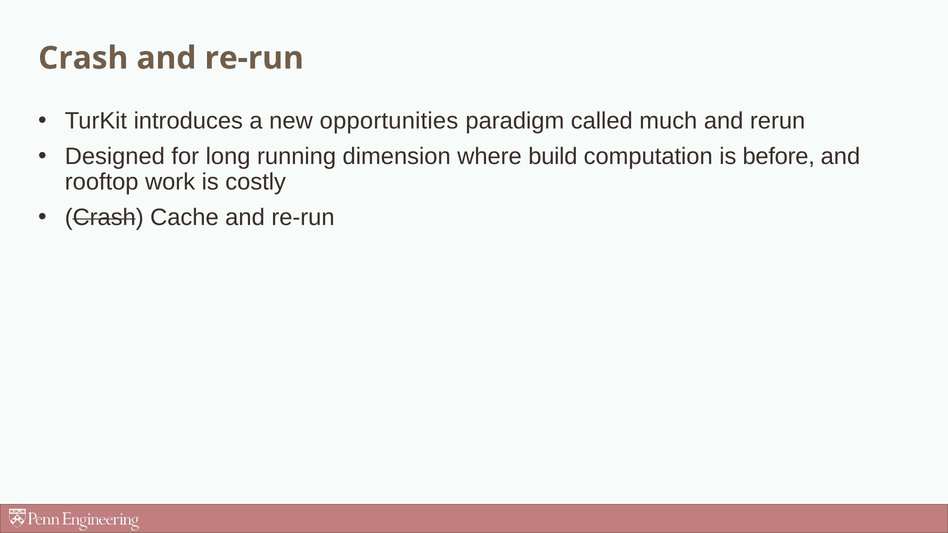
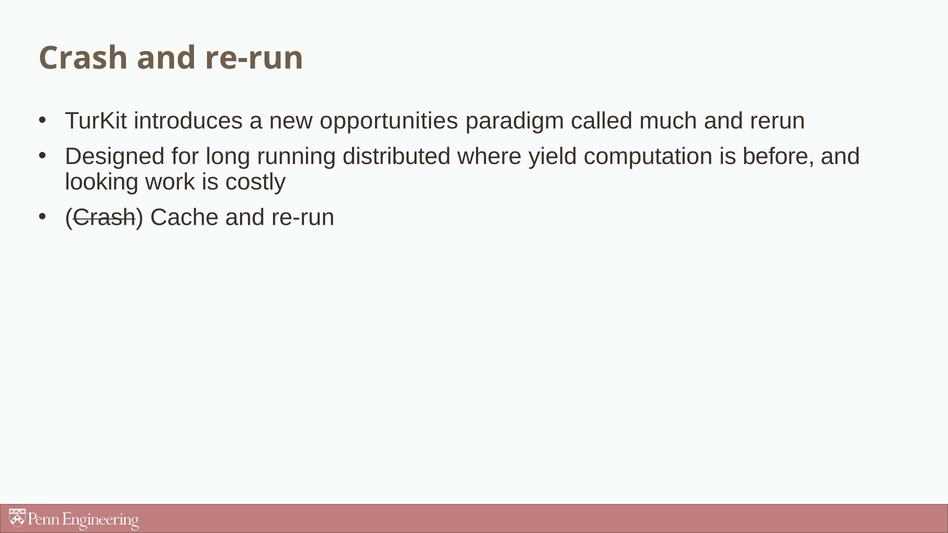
dimension: dimension -> distributed (397, 157)
build: build -> yield (553, 157)
rooftop: rooftop -> looking (102, 182)
